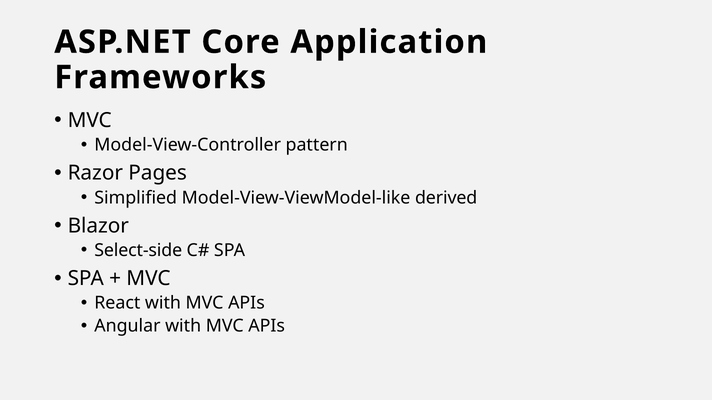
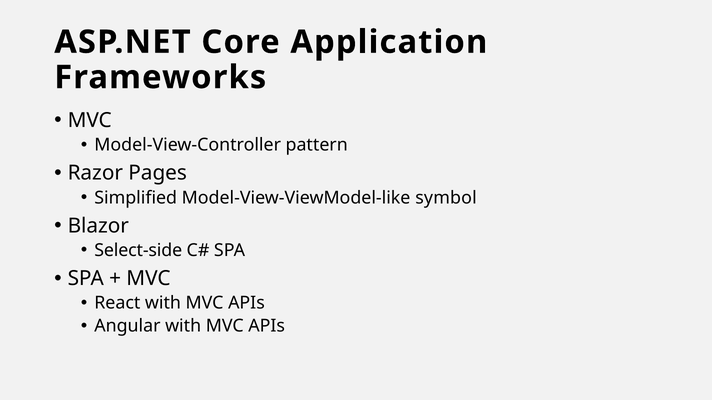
derived: derived -> symbol (446, 198)
